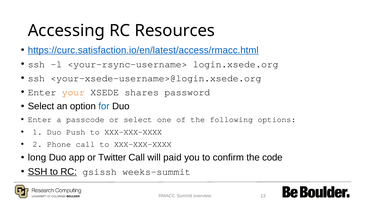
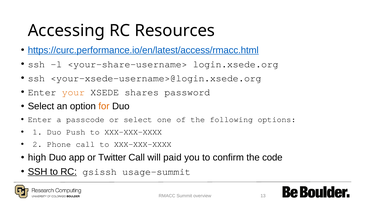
https://curc.satisfaction.io/en/latest/access/rmacc.html: https://curc.satisfaction.io/en/latest/access/rmacc.html -> https://curc.performance.io/en/latest/access/rmacc.html (143, 50)
<your-rsync-username>: <your-rsync-username> -> <your-share-username> (127, 64)
for colour: blue -> orange (104, 106)
long: long -> high (37, 158)
weeks-summit: weeks-summit -> usage-summit (157, 172)
